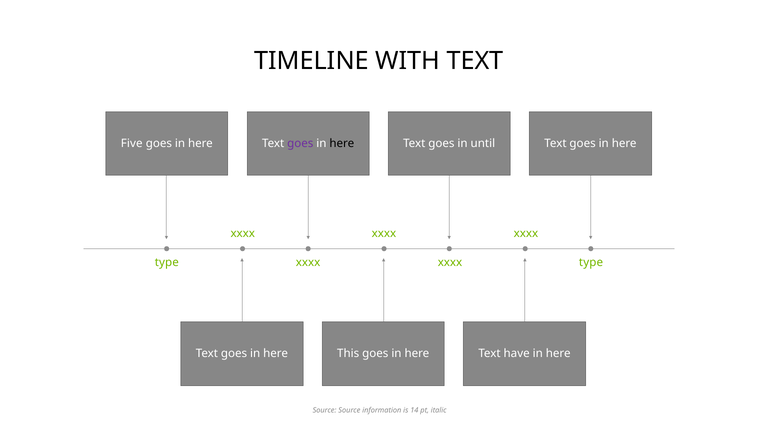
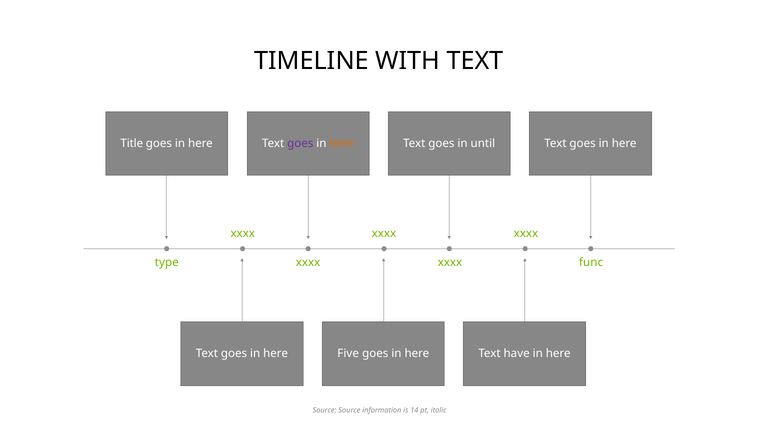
Five: Five -> Title (132, 143)
here colour: black -> orange (342, 143)
xxxx type: type -> func (591, 263)
This: This -> Five (348, 354)
